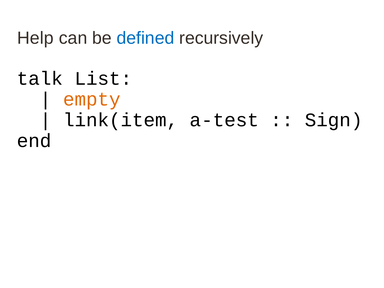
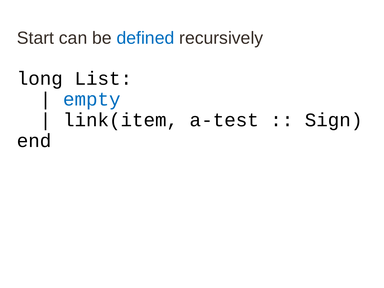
Help: Help -> Start (35, 38)
talk: talk -> long (40, 79)
empty colour: orange -> blue (92, 99)
